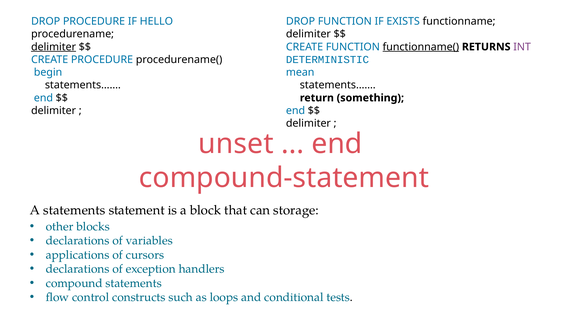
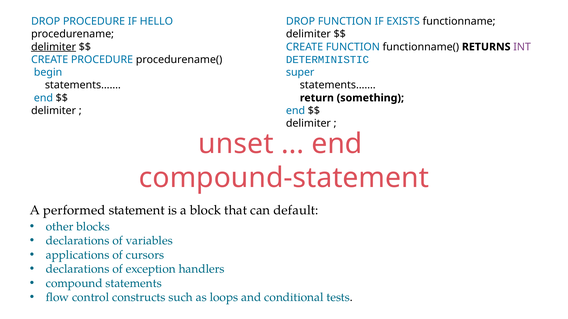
functionname( underline: present -> none (421, 47)
mean: mean -> super (300, 72)
A statements: statements -> performed (74, 211)
storage: storage -> default (296, 211)
